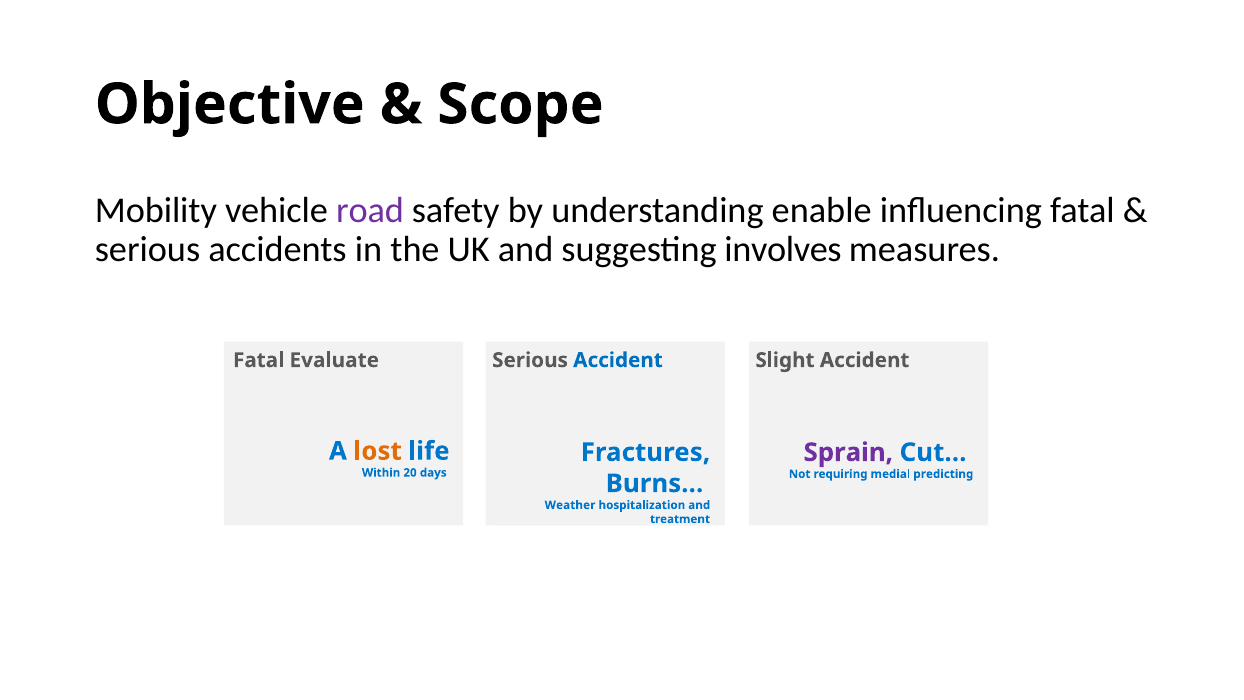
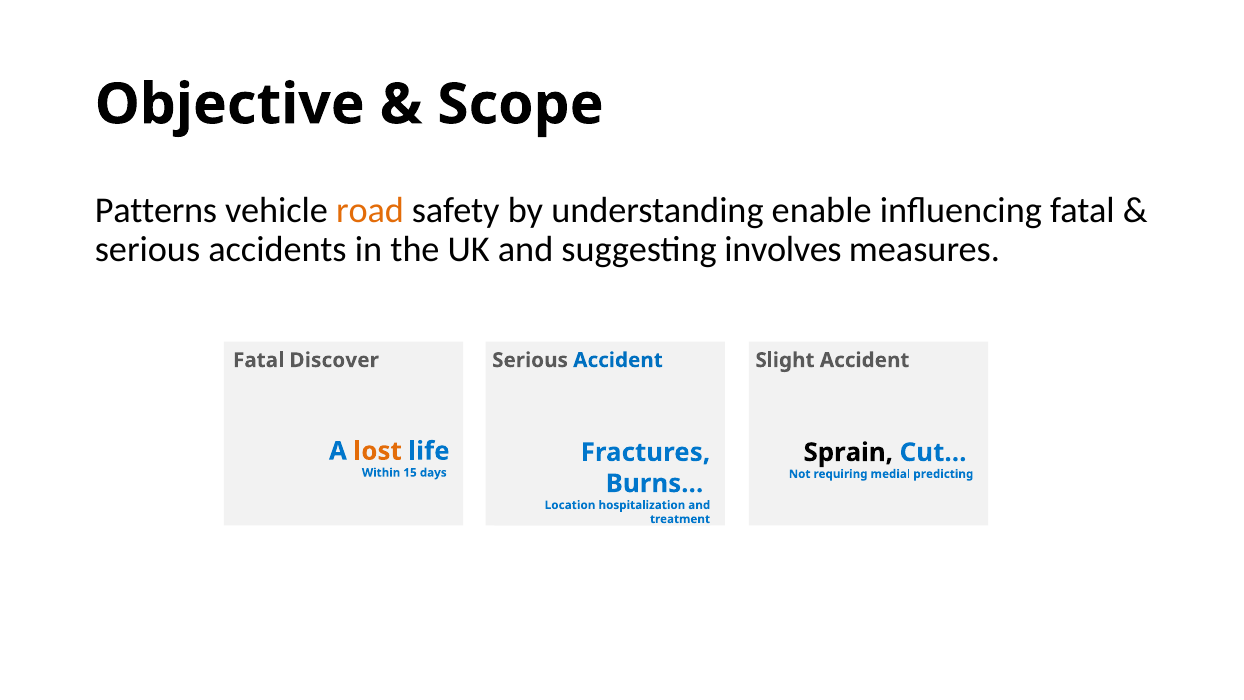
Mobility: Mobility -> Patterns (156, 210)
road colour: purple -> orange (370, 210)
Evaluate: Evaluate -> Discover (334, 360)
Sprain colour: purple -> black (848, 452)
20: 20 -> 15 (410, 473)
Weather: Weather -> Location (570, 505)
